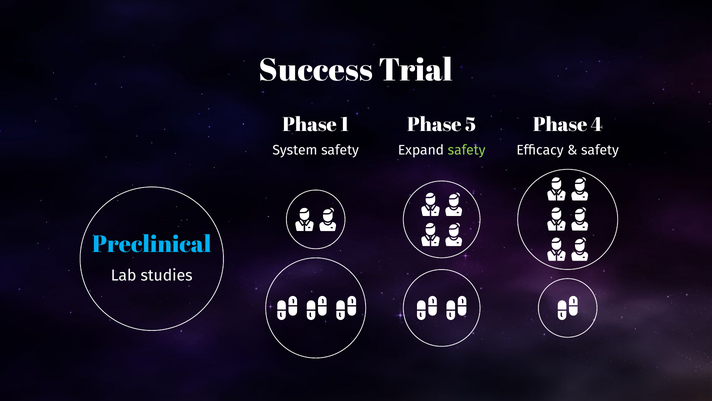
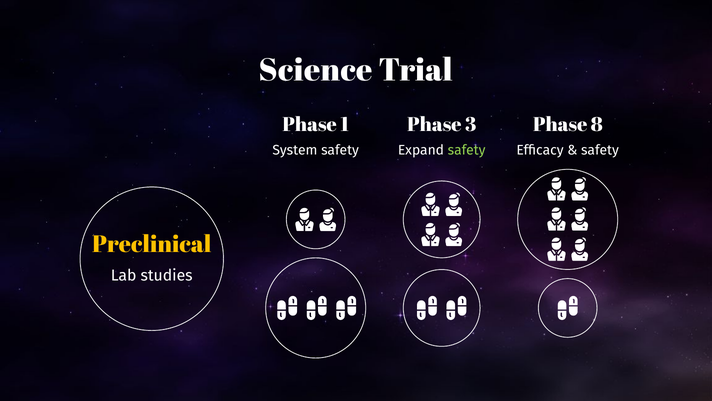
Success: Success -> Science (316, 70)
5: 5 -> 3 (471, 124)
4: 4 -> 8 (597, 124)
Preclinical colour: light blue -> yellow (152, 244)
